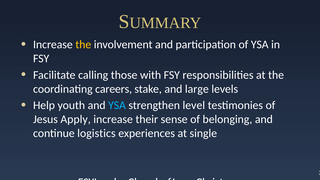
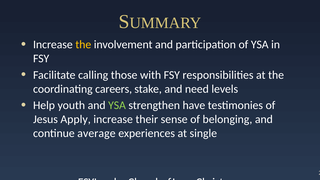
large: large -> need (197, 89)
YSA colour: light blue -> light green (117, 105)
level: level -> have (194, 105)
logistics: logistics -> average (96, 133)
